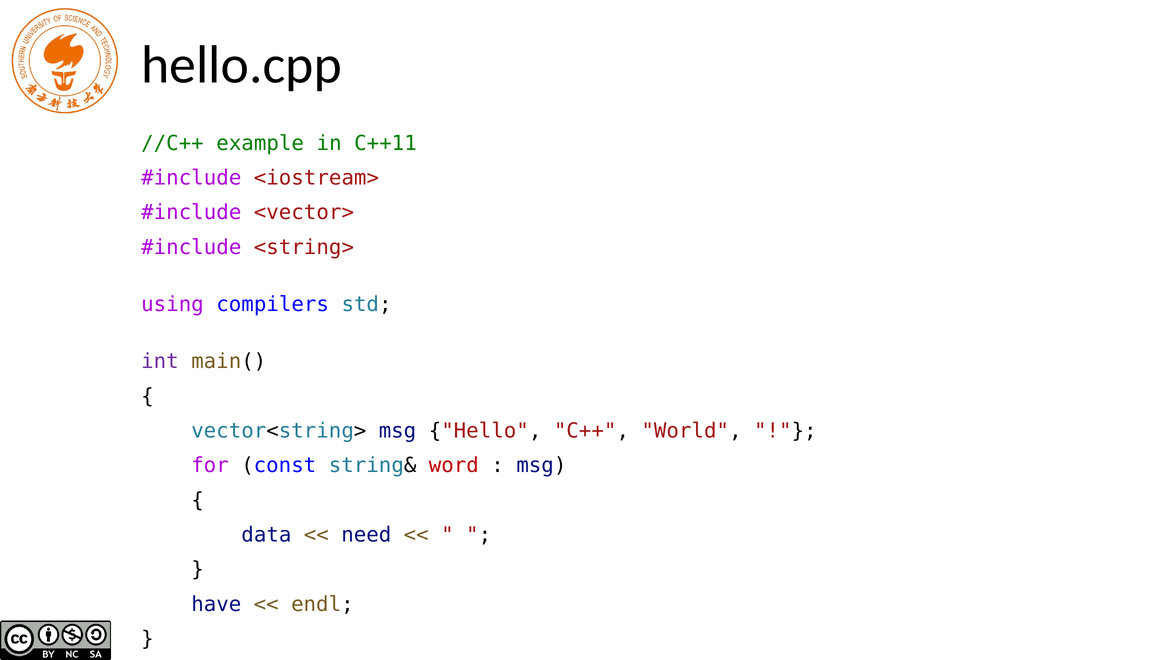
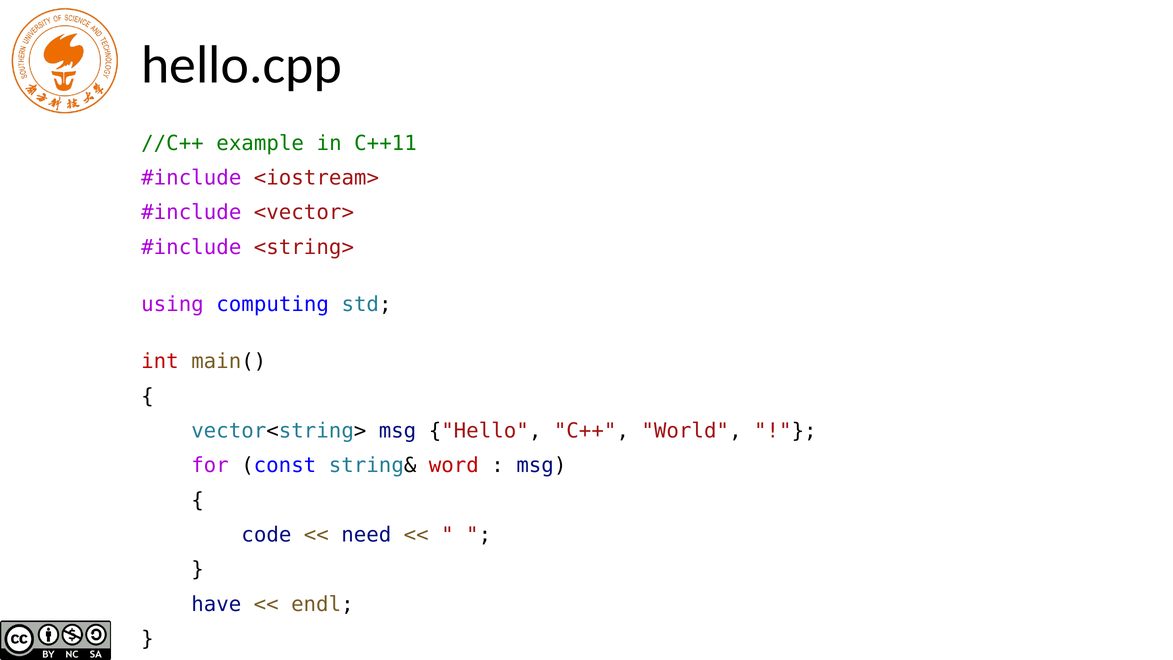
compilers: compilers -> computing (273, 304)
int colour: purple -> red (160, 361)
data: data -> code (266, 535)
